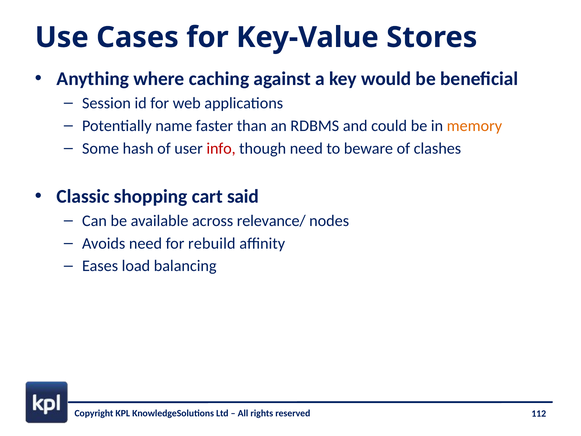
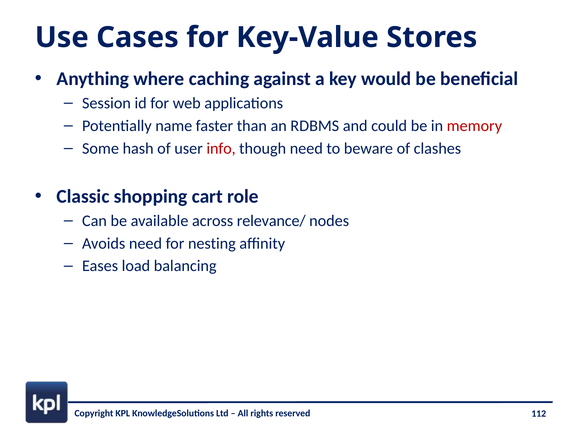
memory colour: orange -> red (474, 126)
said: said -> role (243, 196)
rebuild: rebuild -> nesting (212, 243)
